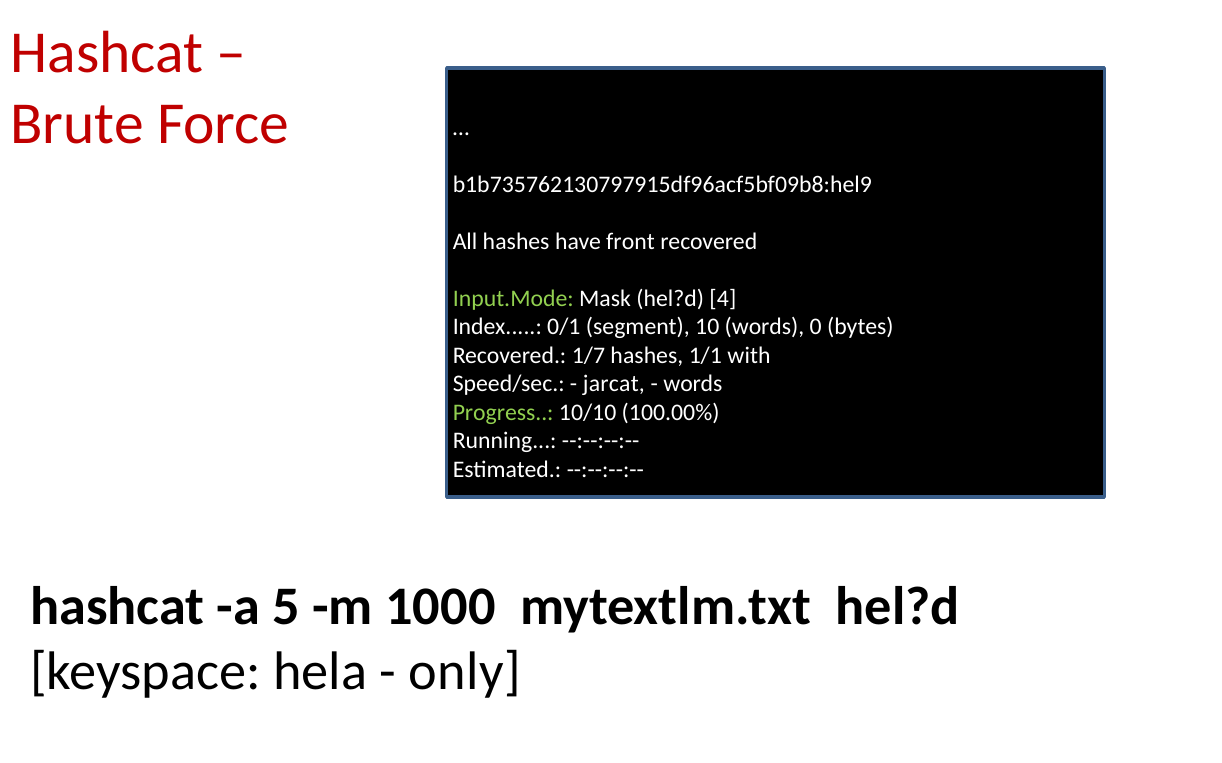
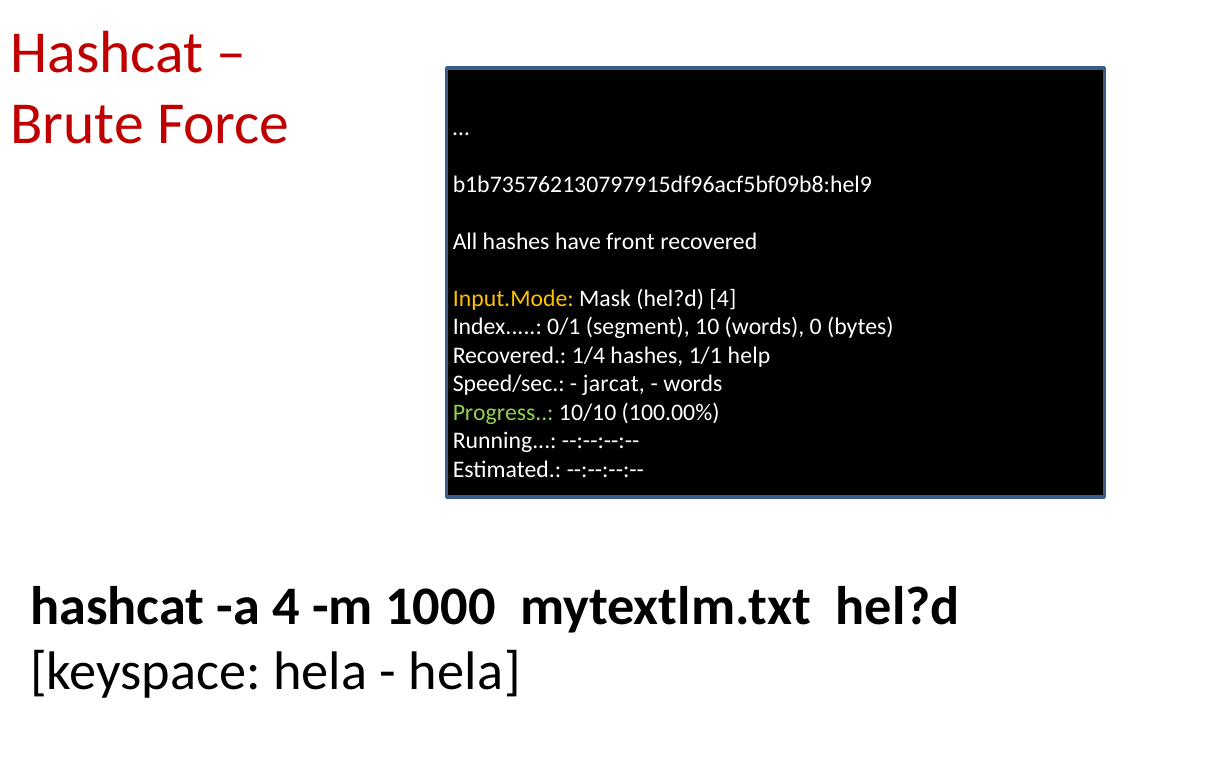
Input.Mode colour: light green -> yellow (513, 298)
1/7: 1/7 -> 1/4 (588, 356)
with: with -> help (749, 356)
a 5: 5 -> 4 (286, 607)
only: only -> hela (465, 672)
